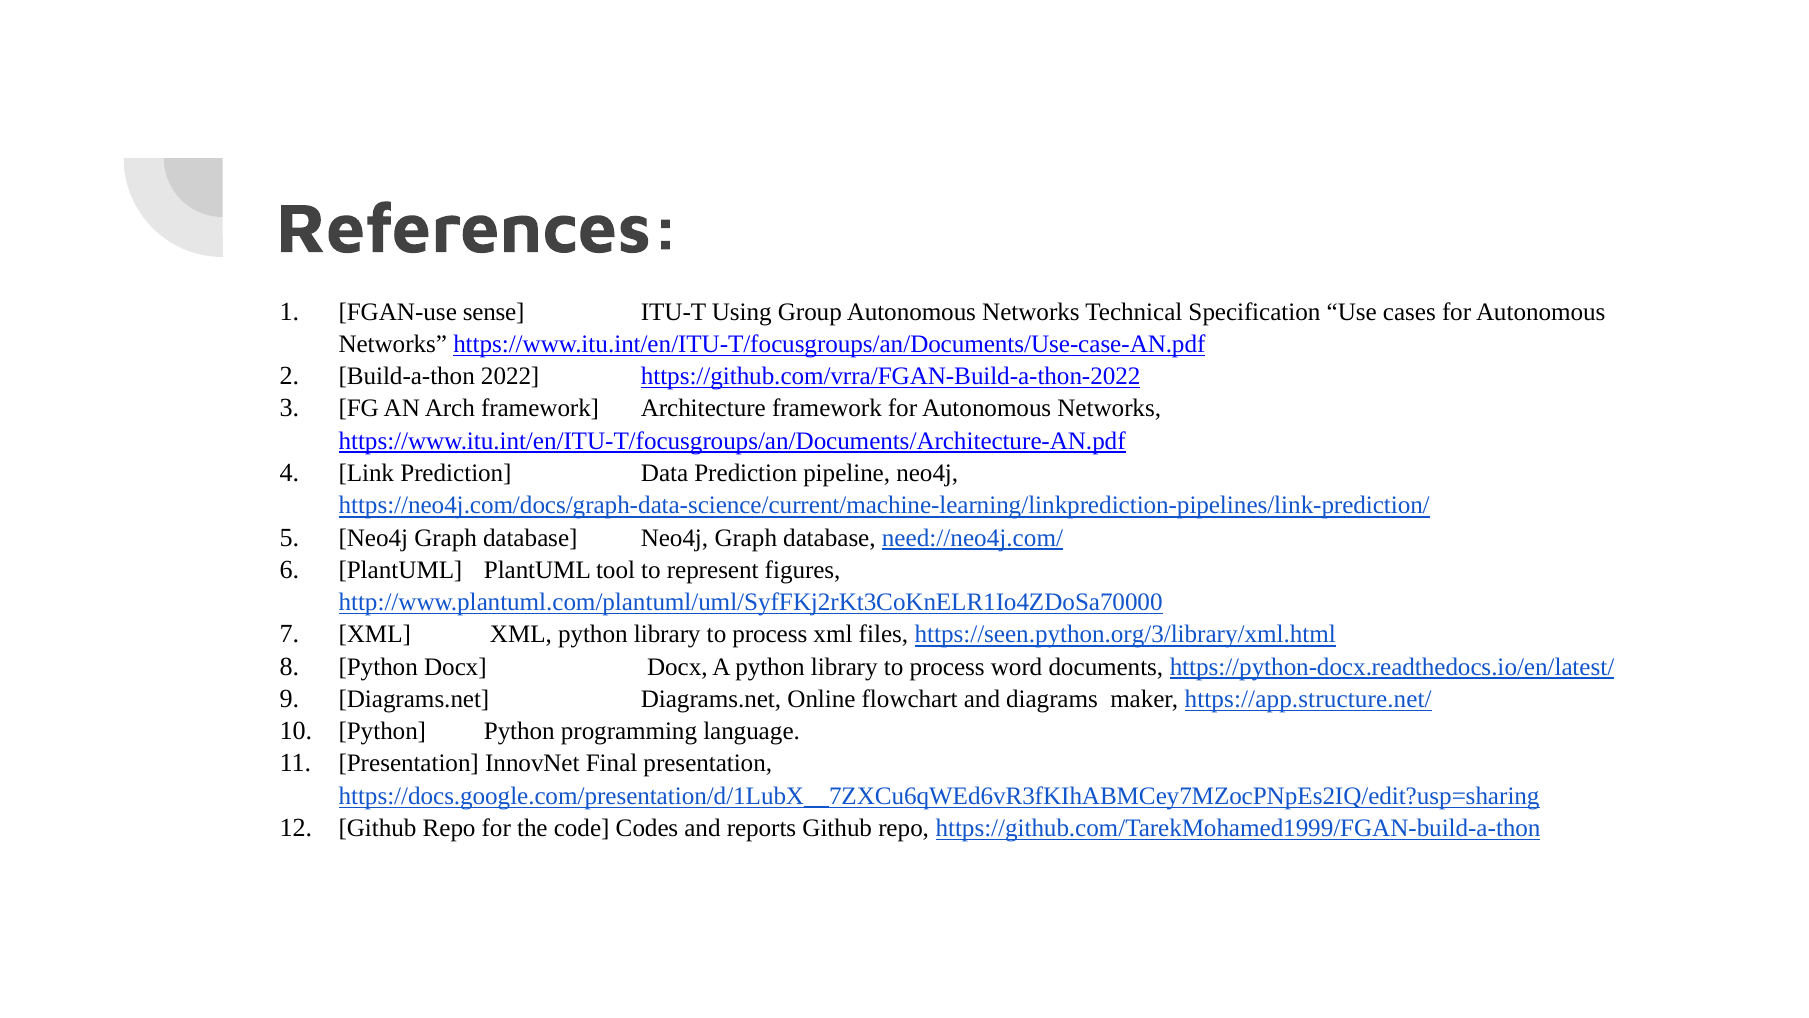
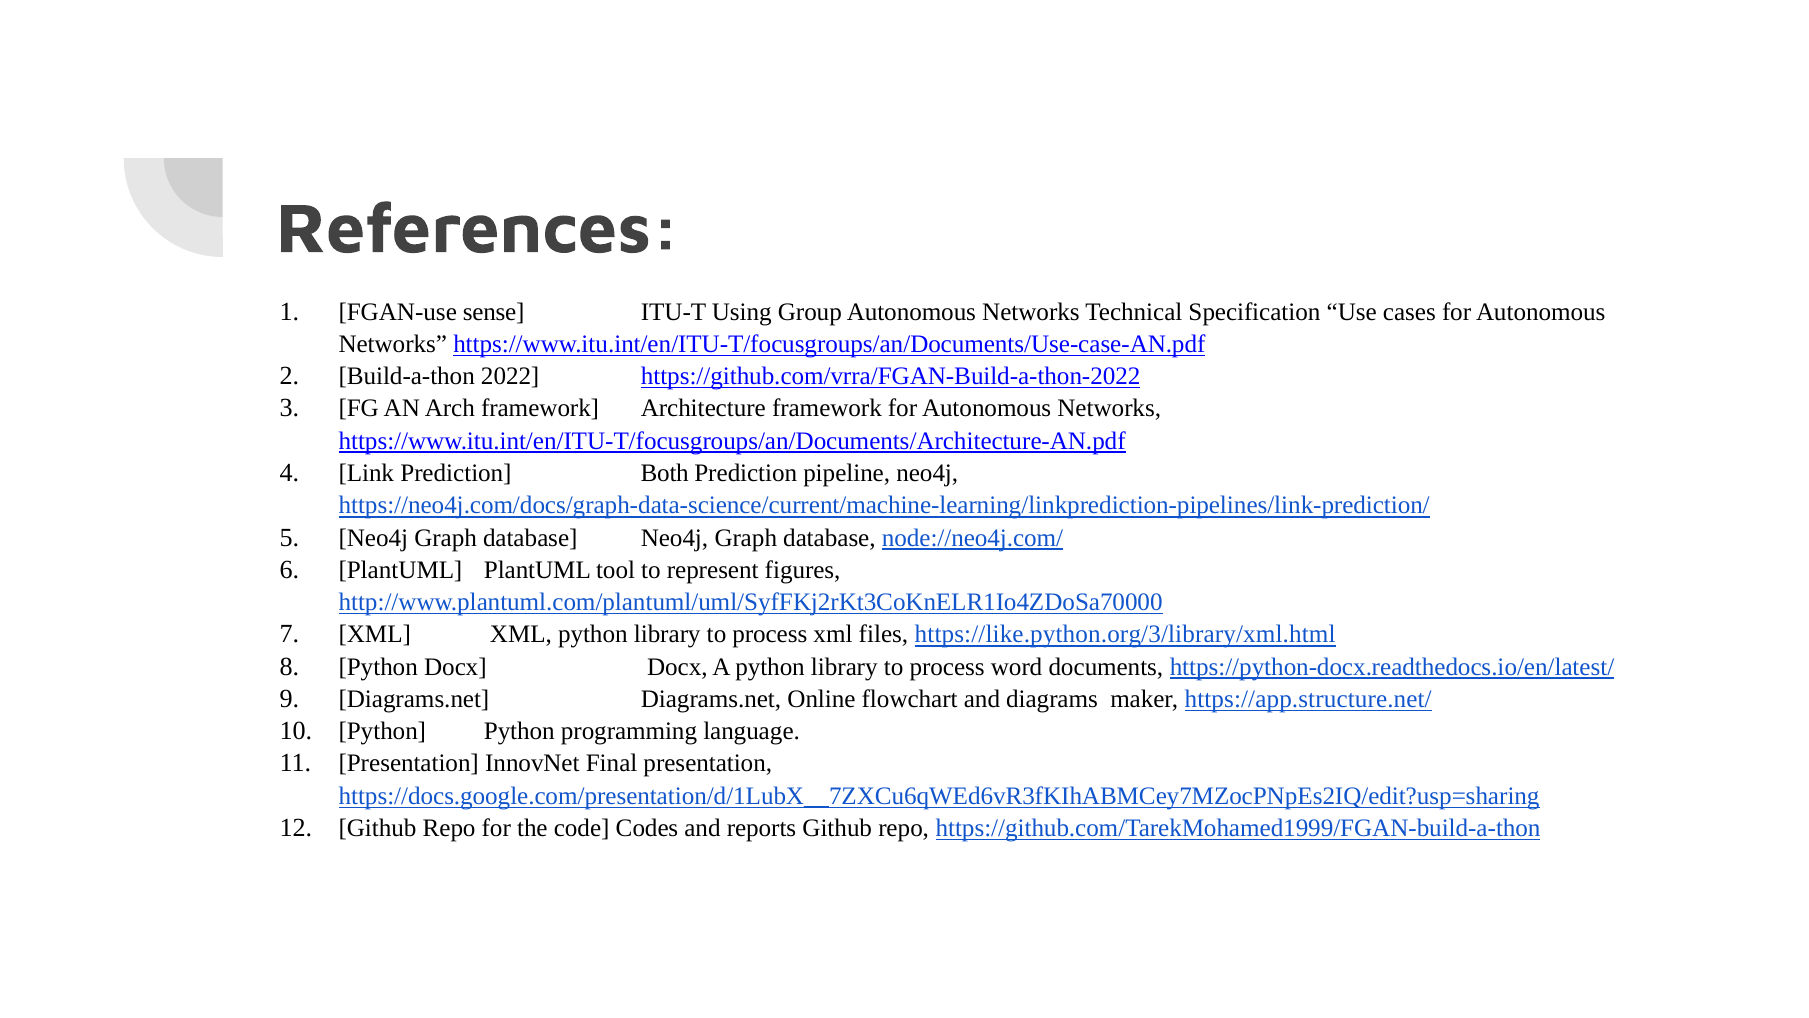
Data: Data -> Both (665, 473)
need://neo4j.com/: need://neo4j.com/ -> node://neo4j.com/ (972, 538)
https://seen.python.org/3/library/xml.html: https://seen.python.org/3/library/xml.html -> https://like.python.org/3/library/xml.html (1125, 634)
